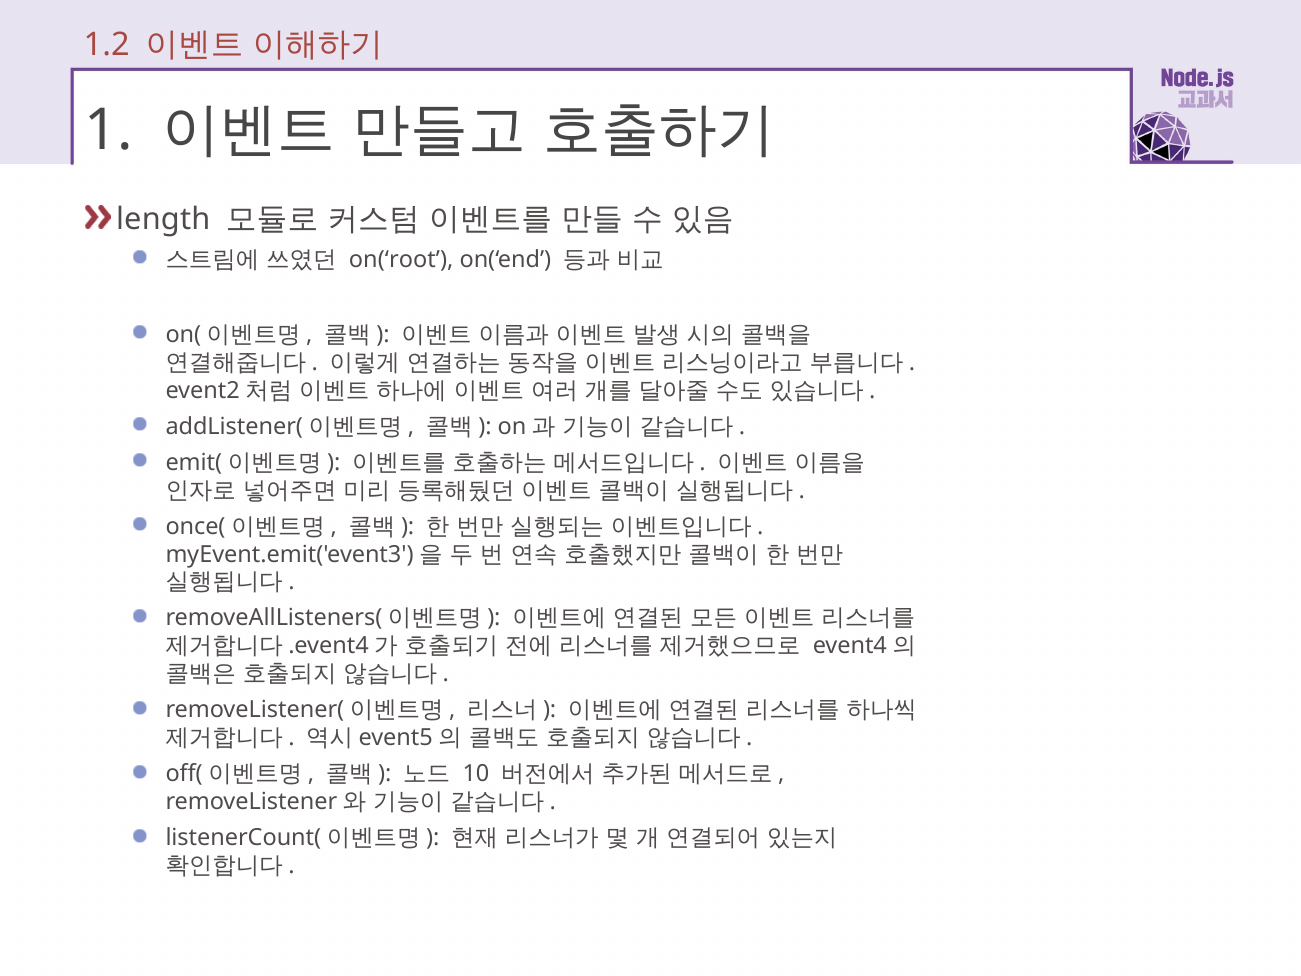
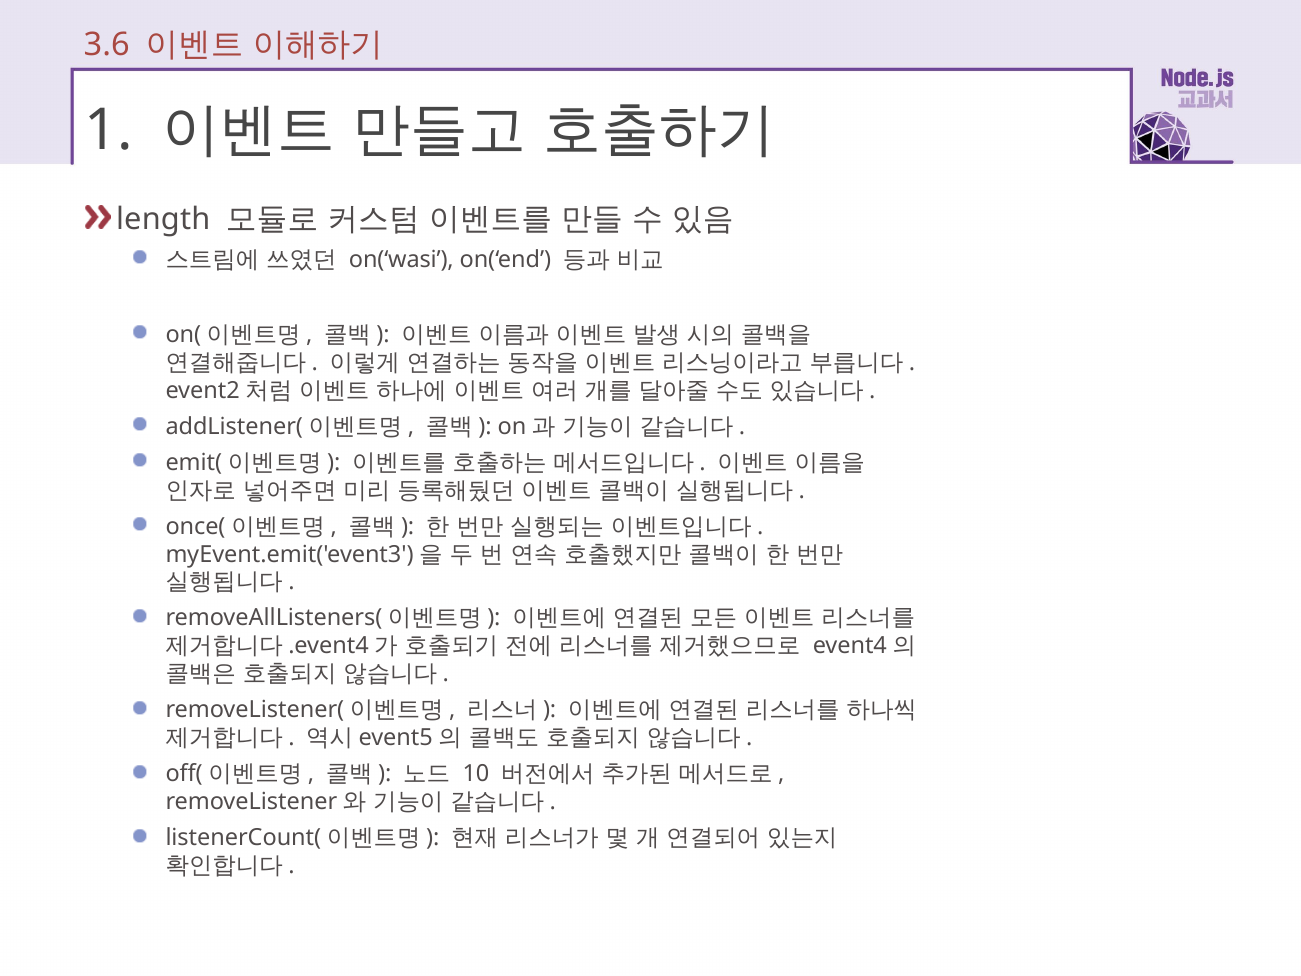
1.2: 1.2 -> 3.6 (107, 45)
on(‘root: on(‘root -> on(‘wasi (401, 259)
